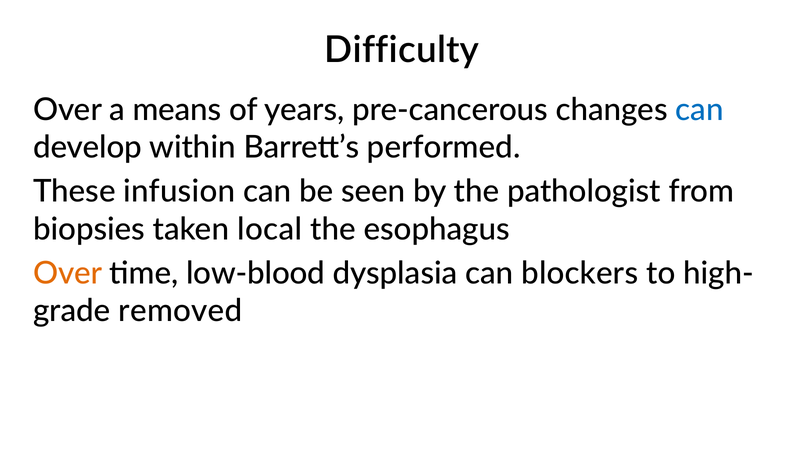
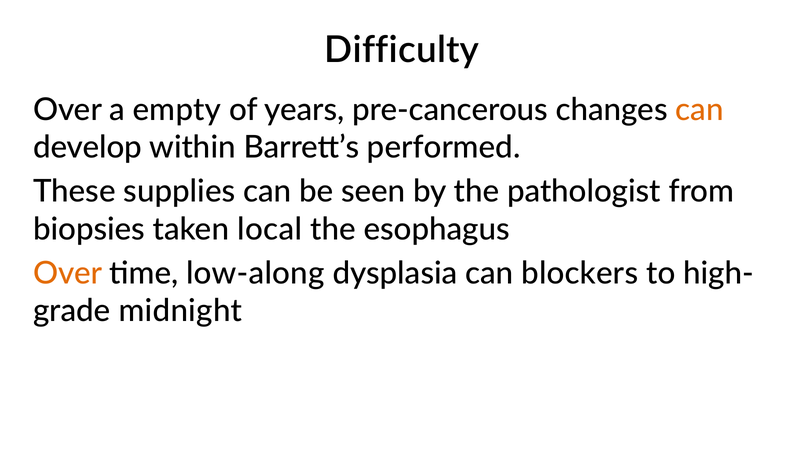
means: means -> empty (177, 110)
can colour: blue -> orange (700, 110)
infusion: infusion -> supplies (179, 191)
low-blood: low-blood -> low-along (255, 273)
removed: removed -> midnight (180, 310)
